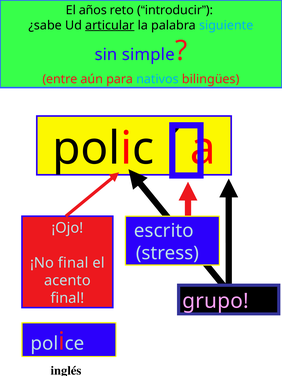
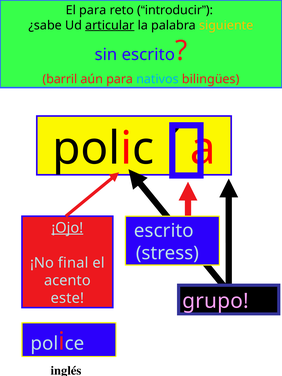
El años: años -> para (93, 10)
siguiente colour: light blue -> yellow (226, 25)
sin simple: simple -> escrito (148, 55)
entre: entre -> barril (60, 79)
¡Ojo underline: none -> present (67, 228)
final: final -> este (67, 298)
